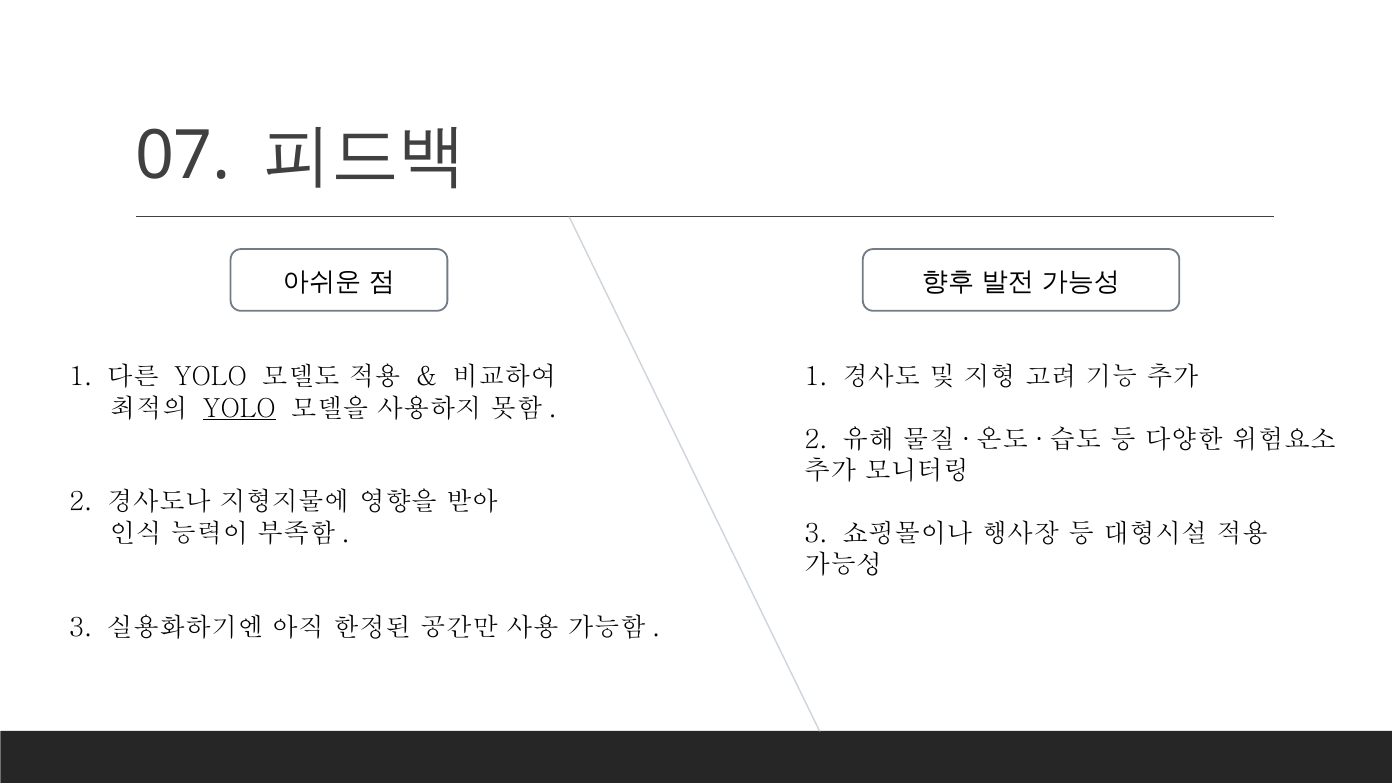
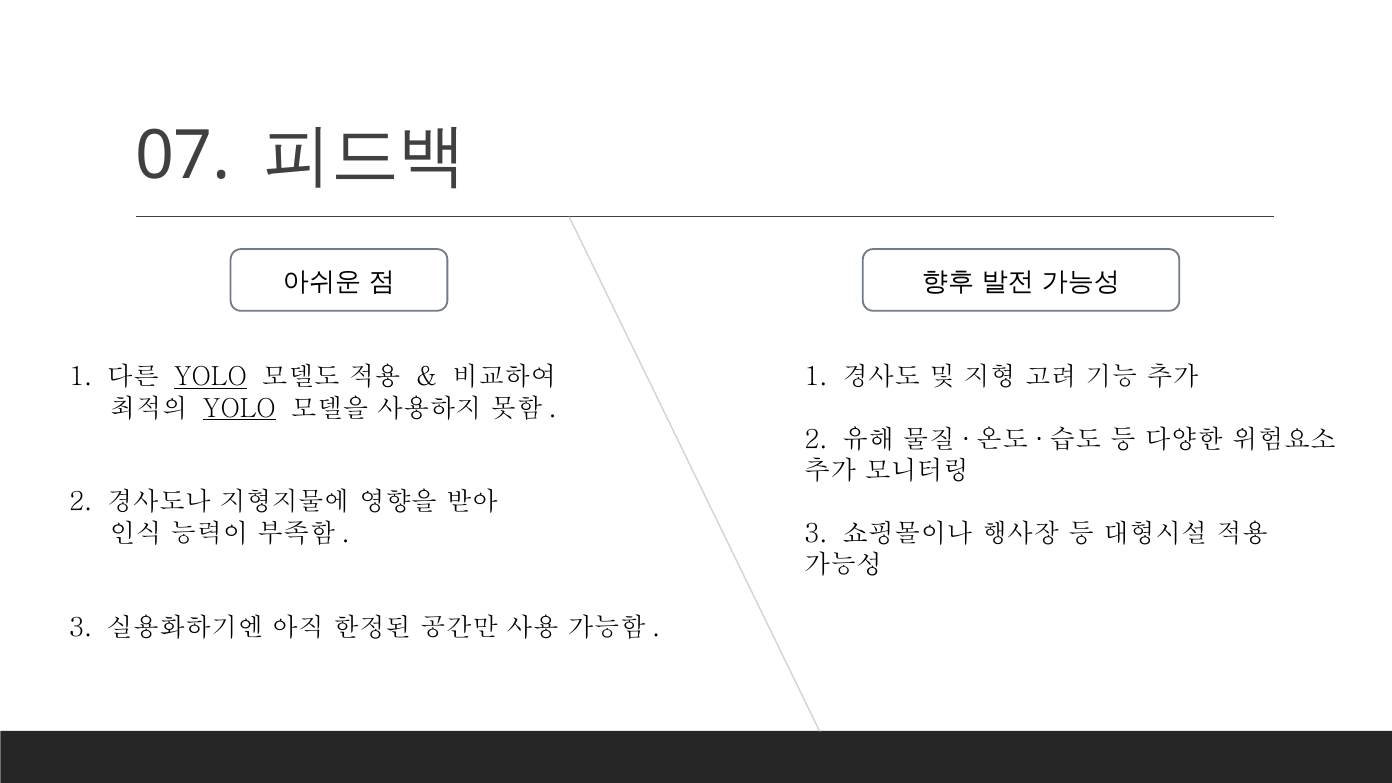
YOLO underline: none -> present (210, 377)
